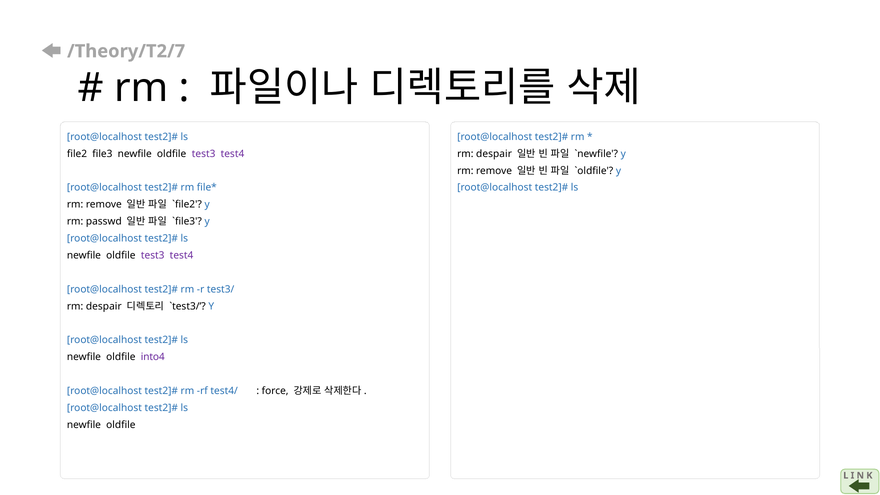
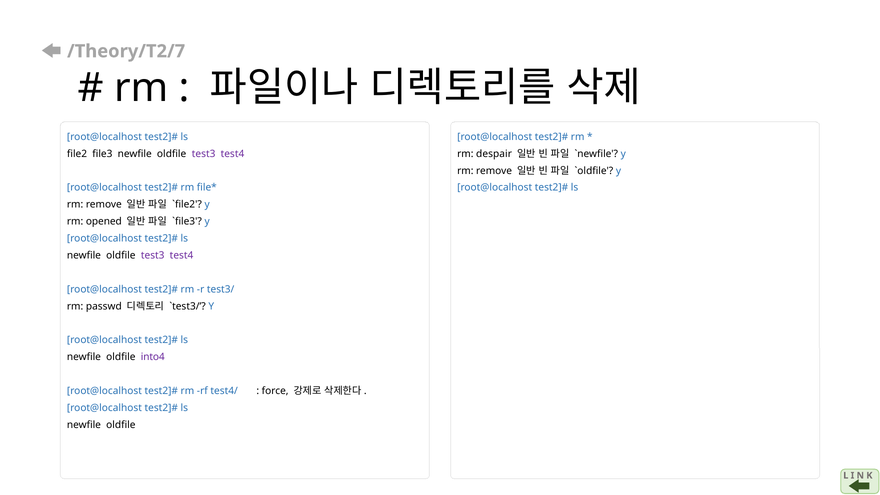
passwd: passwd -> opened (104, 222)
despair: despair -> passwd (104, 306)
